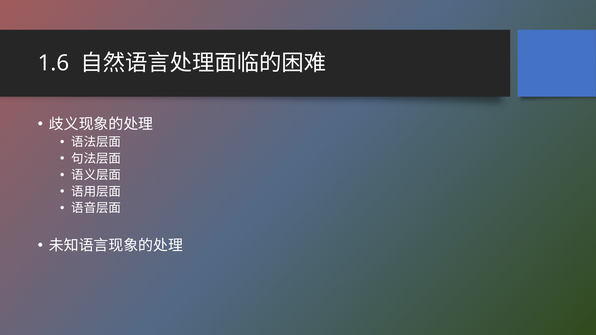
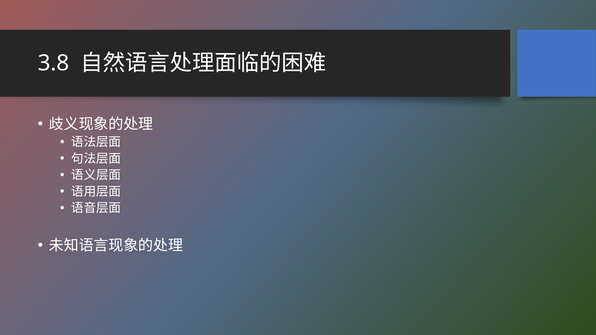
1.6: 1.6 -> 3.8 (54, 63)
